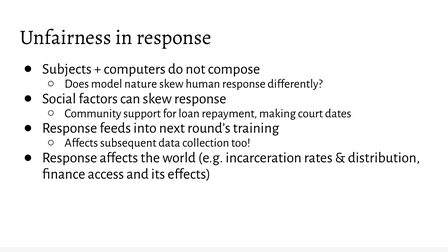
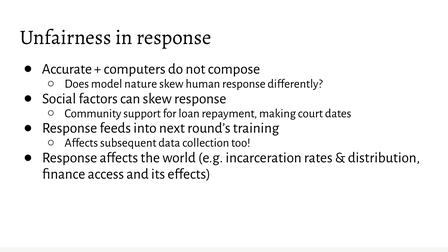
Subjects: Subjects -> Accurate (67, 69)
